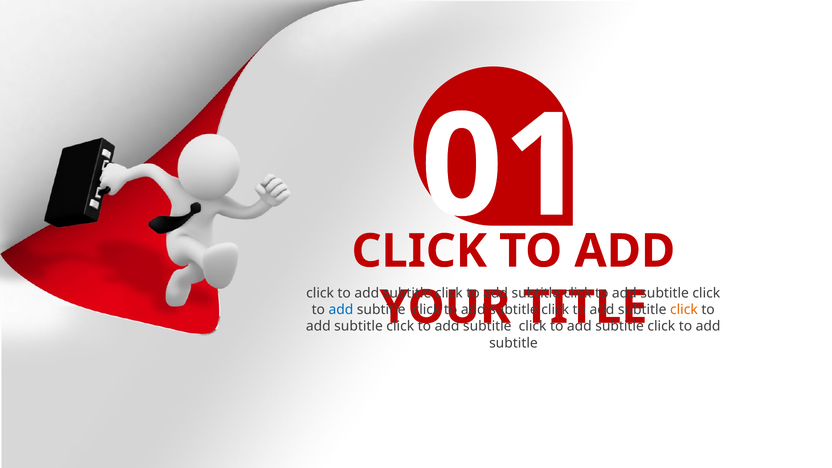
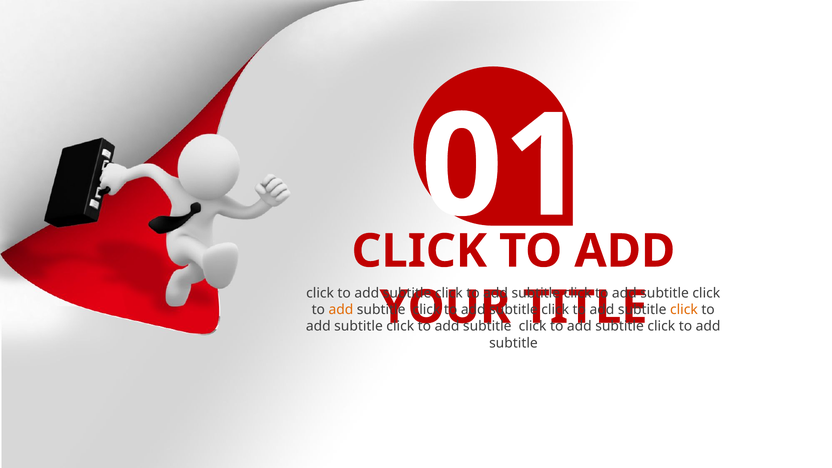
add colour: blue -> orange (341, 310)
